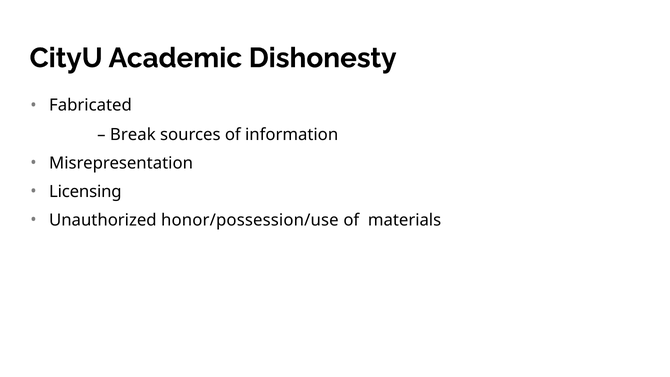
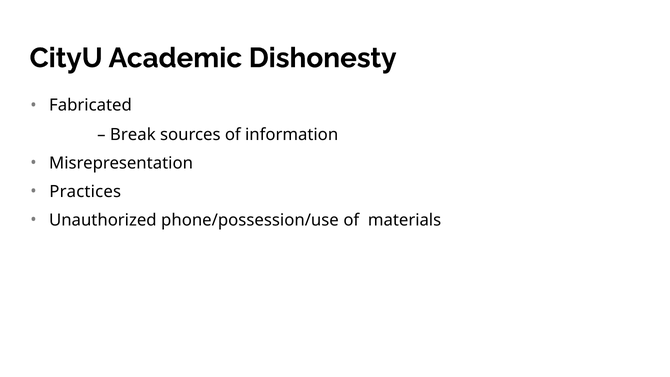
Licensing: Licensing -> Practices (85, 192)
honor/possession/use: honor/possession/use -> phone/possession/use (250, 220)
